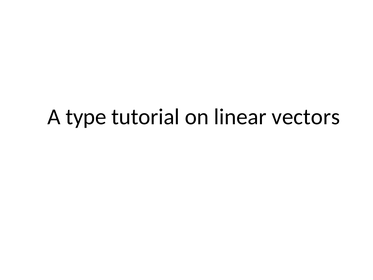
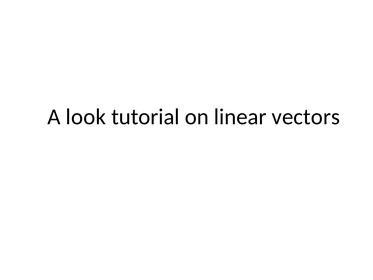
type: type -> look (86, 117)
